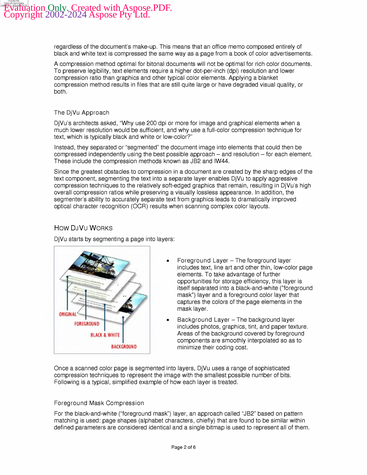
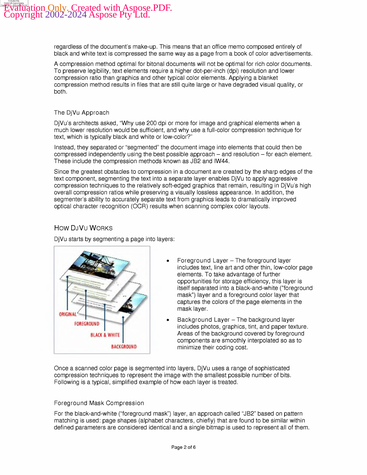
Only colour: green -> orange (58, 8)
